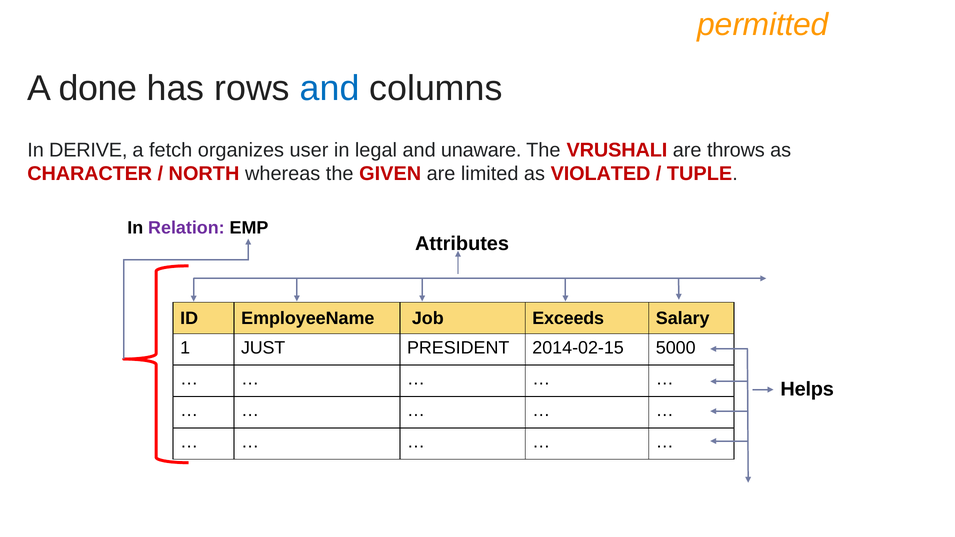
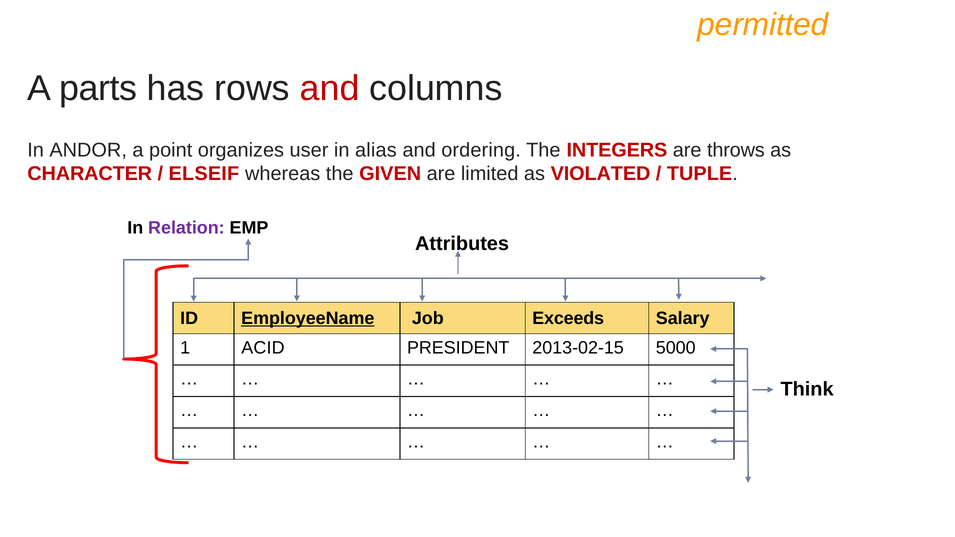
done: done -> parts (98, 88)
and colour: blue -> red (330, 88)
DERIVE: DERIVE -> ANDOR (88, 150)
fetch: fetch -> point (171, 150)
legal: legal -> alias (376, 150)
unaware: unaware -> ordering (481, 150)
VRUSHALI: VRUSHALI -> INTEGERS (617, 150)
NORTH: NORTH -> ELSEIF (204, 174)
EmployeeName underline: none -> present (308, 318)
JUST: JUST -> ACID (263, 348)
2014-02-15: 2014-02-15 -> 2013-02-15 (578, 348)
Helps: Helps -> Think (807, 389)
